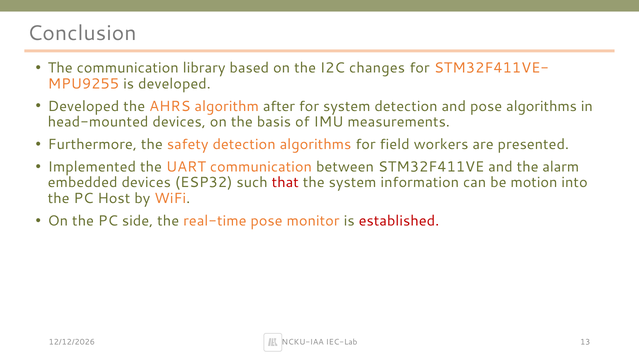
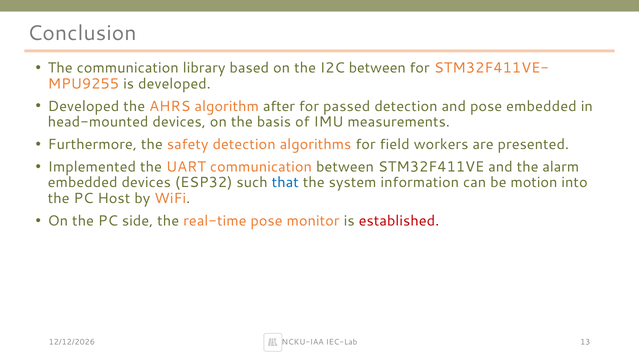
I2C changes: changes -> between (377, 68)
for system: system -> passed (347, 106)
pose algorithms: algorithms -> embedded (541, 106)
that colour: red -> blue (285, 183)
